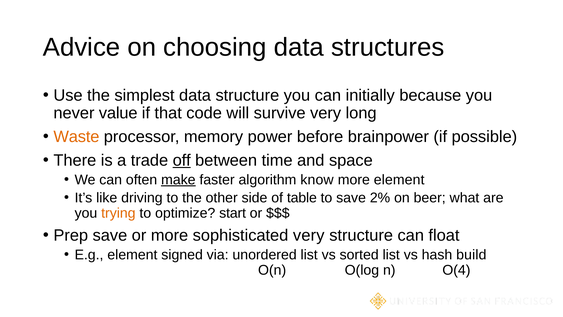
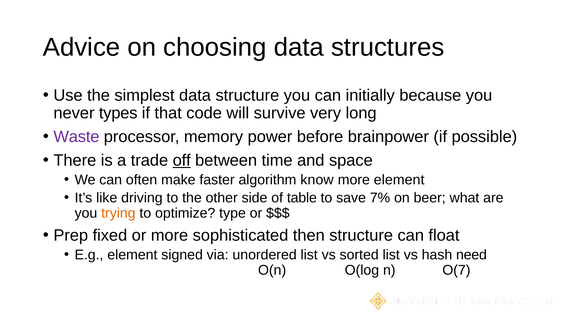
value: value -> types (118, 113)
Waste colour: orange -> purple (76, 137)
make underline: present -> none (178, 180)
2%: 2% -> 7% (380, 198)
start: start -> type (233, 213)
Prep save: save -> fixed (110, 235)
sophisticated very: very -> then (309, 235)
build: build -> need (471, 255)
O(4: O(4 -> O(7 (456, 270)
